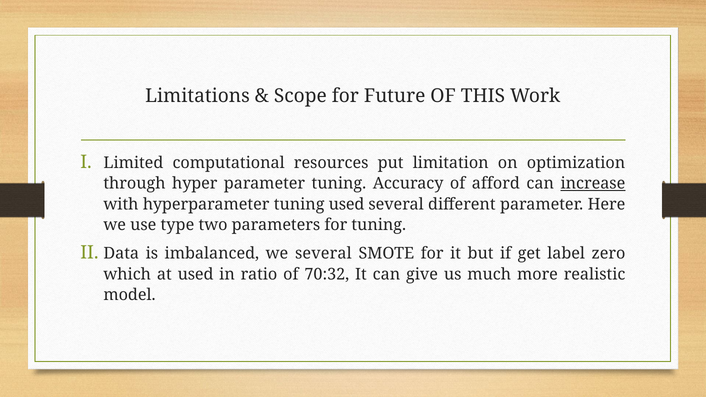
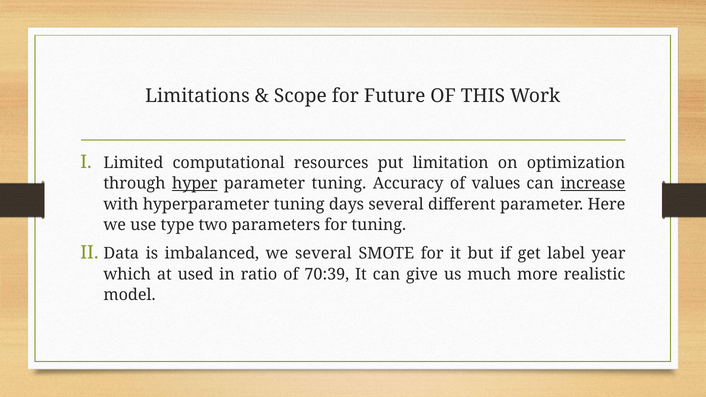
hyper underline: none -> present (195, 184)
afford: afford -> values (496, 184)
tuning used: used -> days (346, 204)
zero: zero -> year (609, 254)
70:32: 70:32 -> 70:39 (327, 274)
